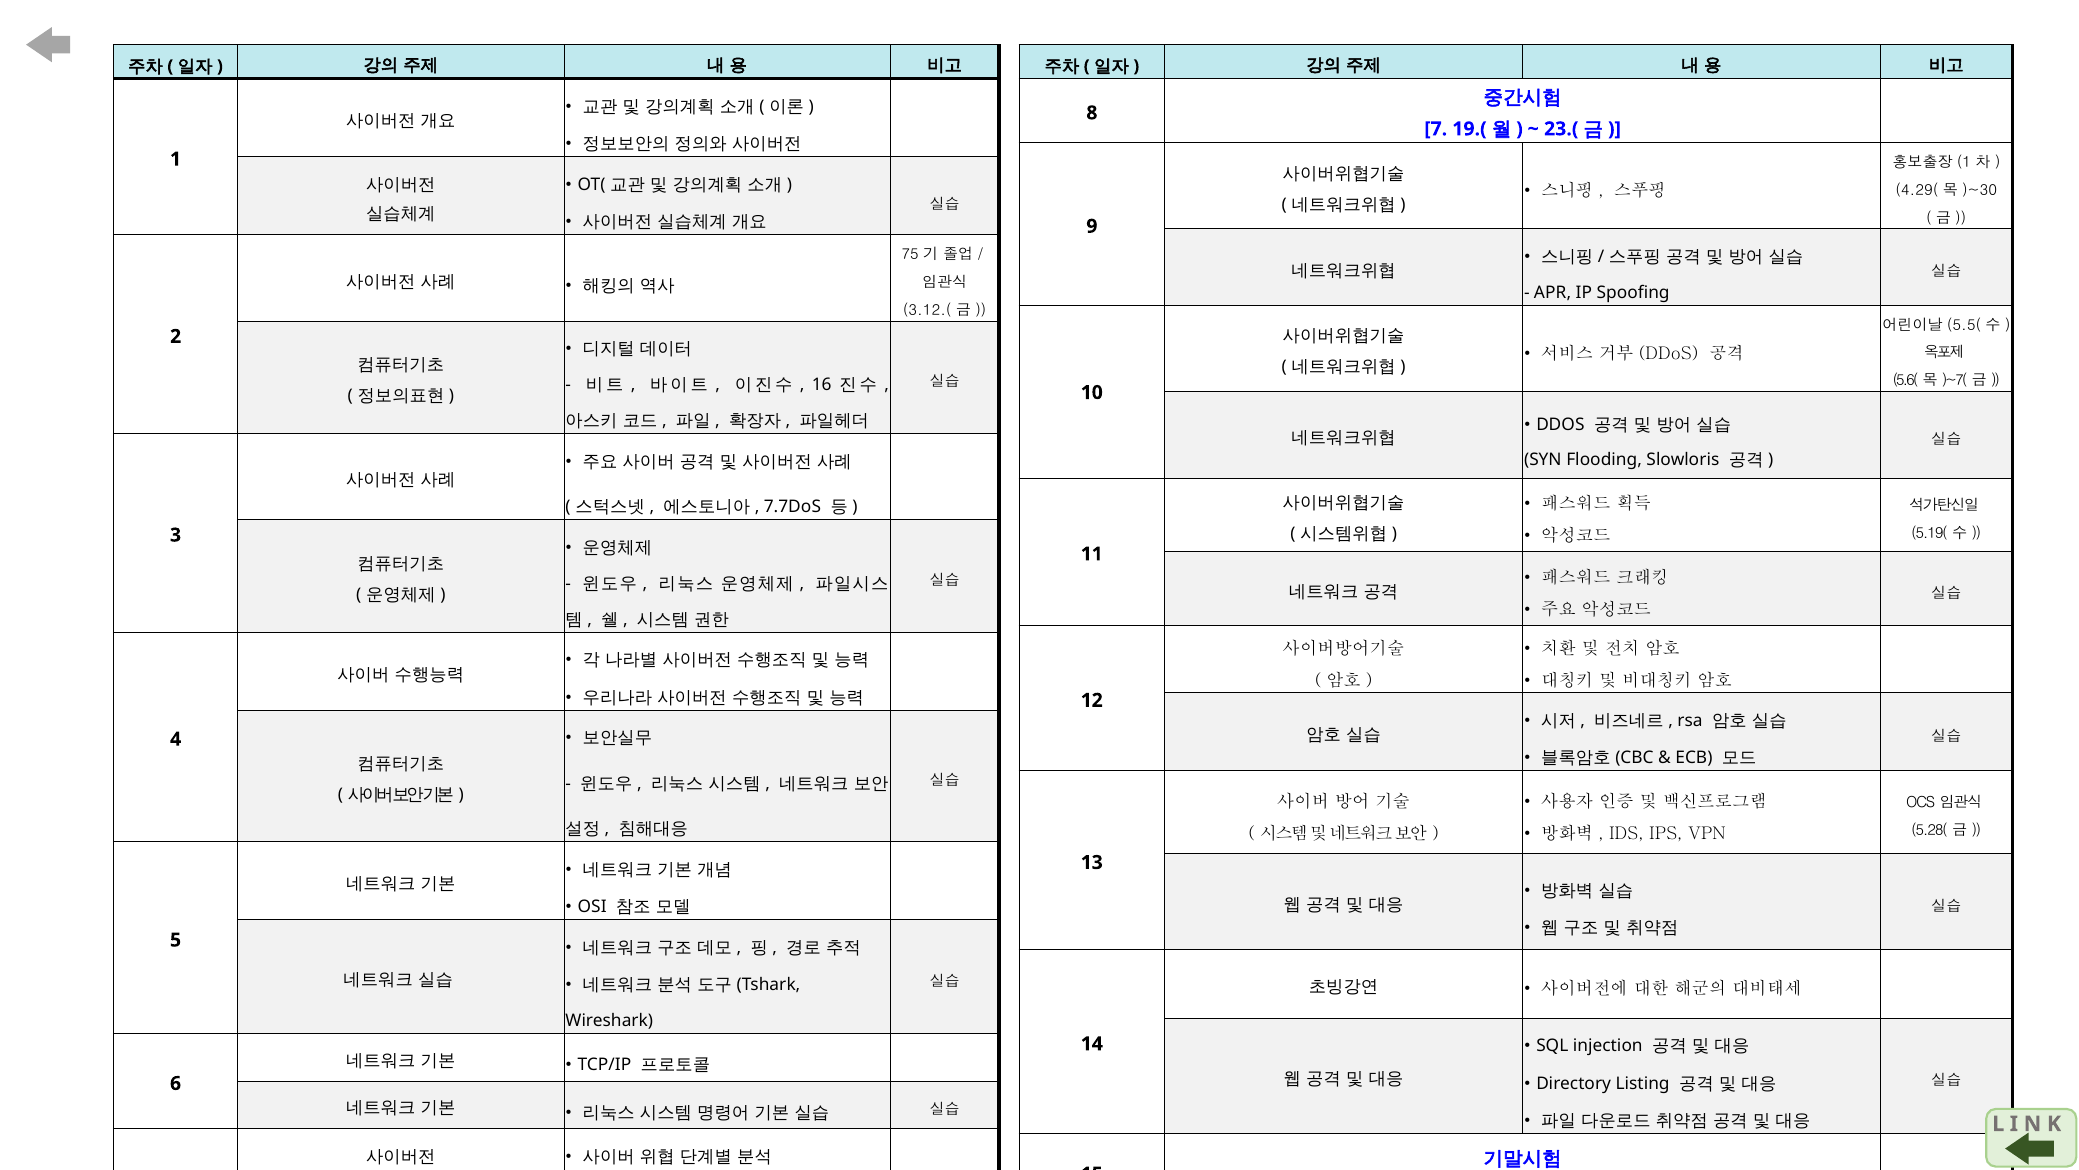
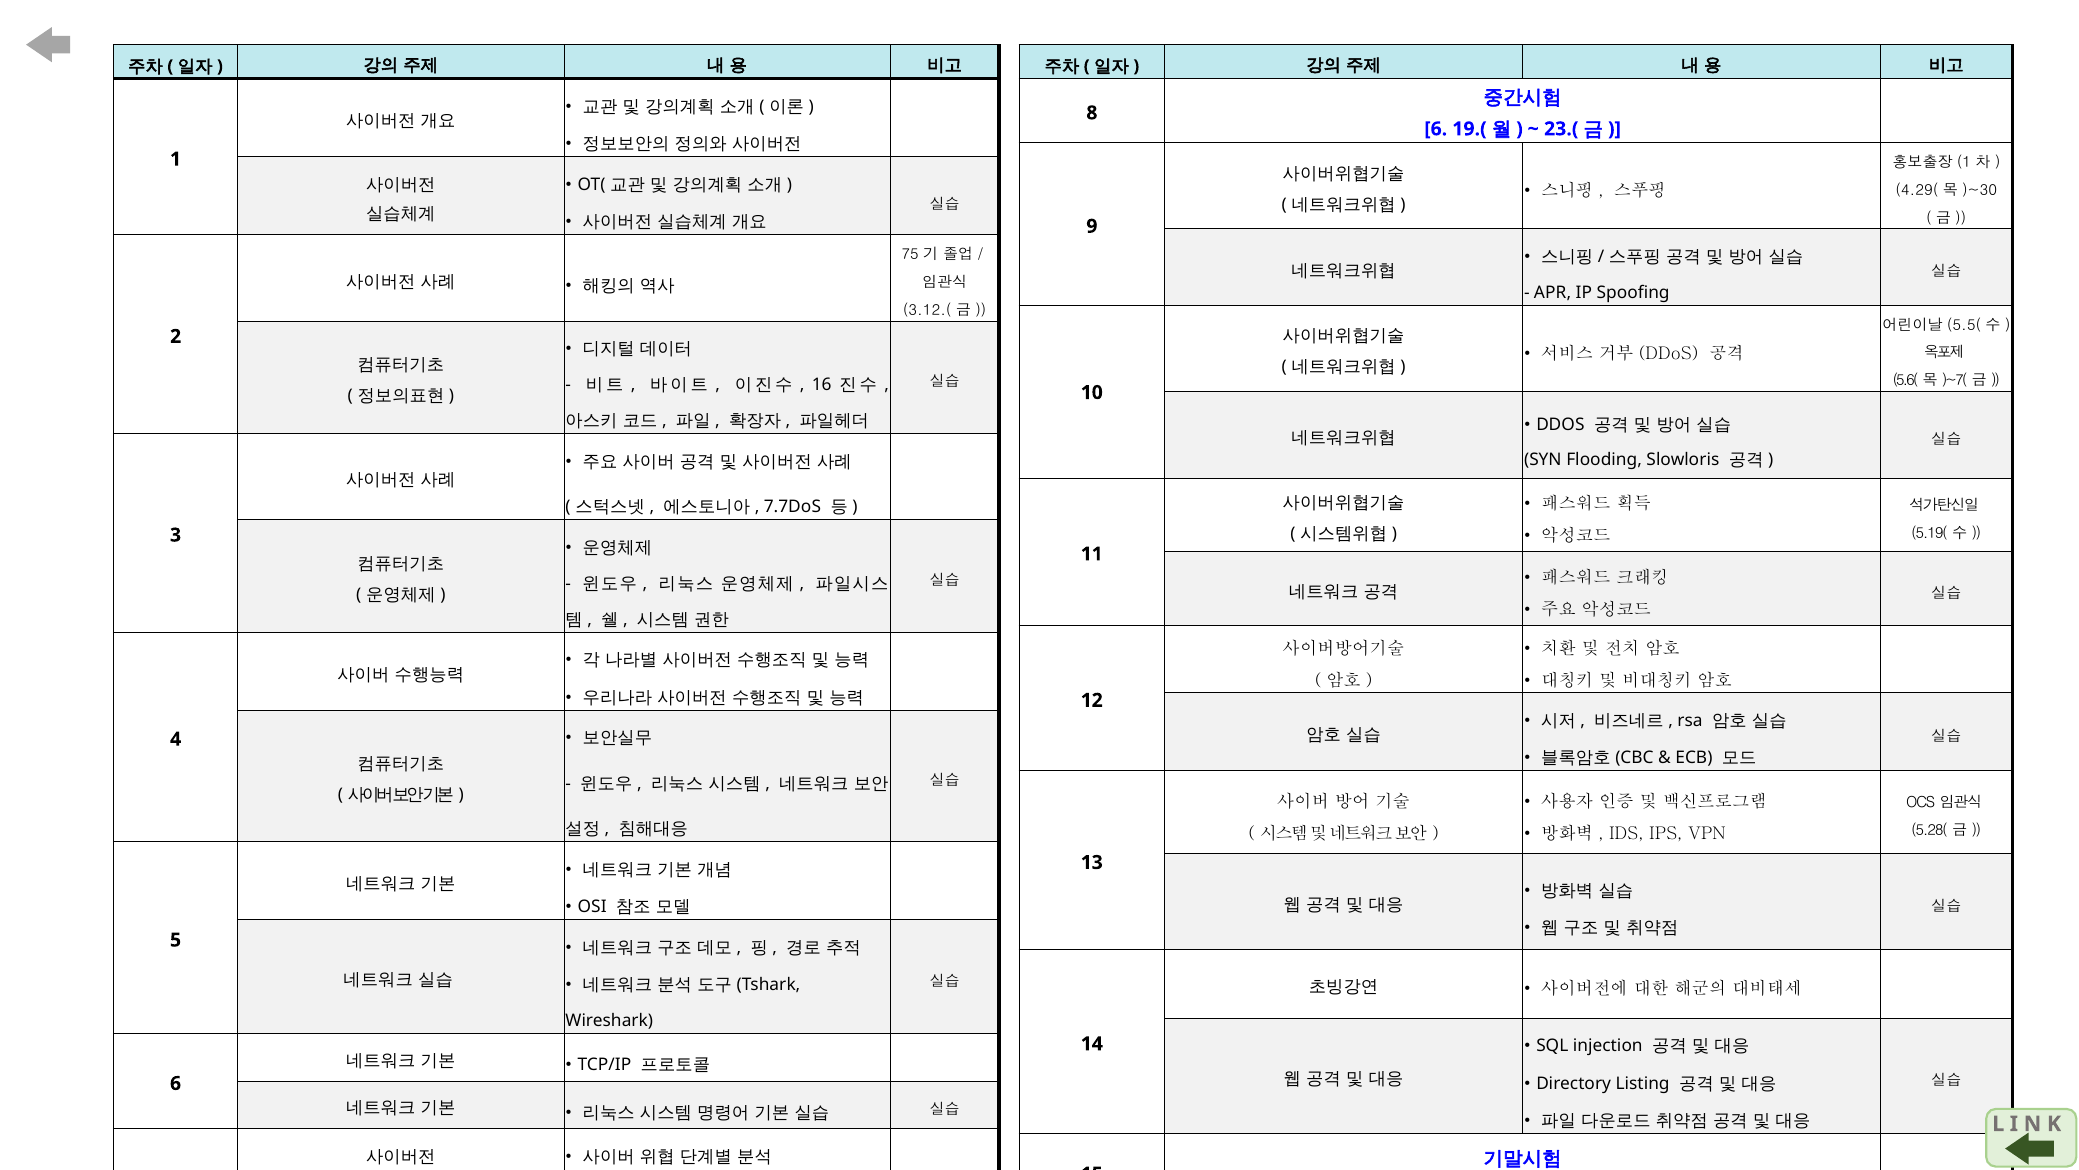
7: 7 -> 6 (1436, 129)
